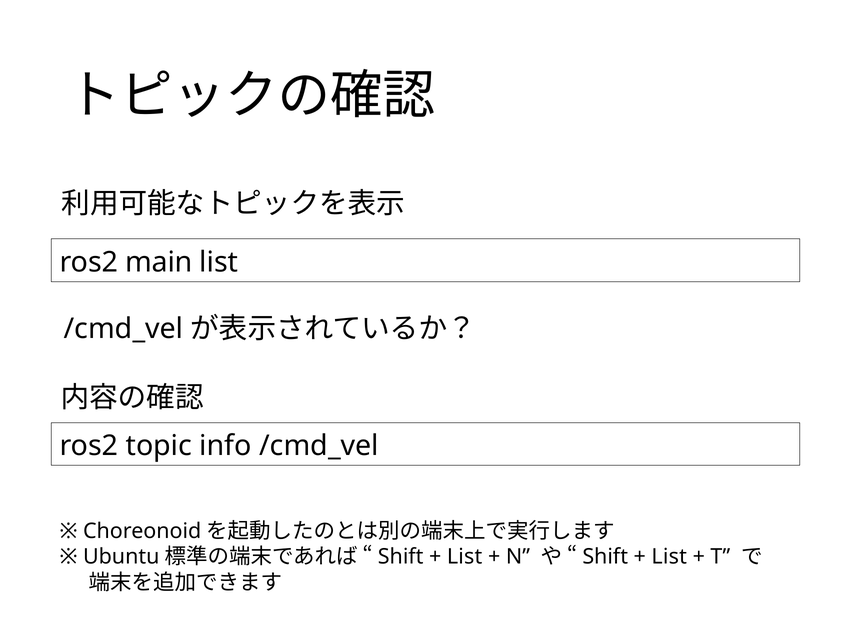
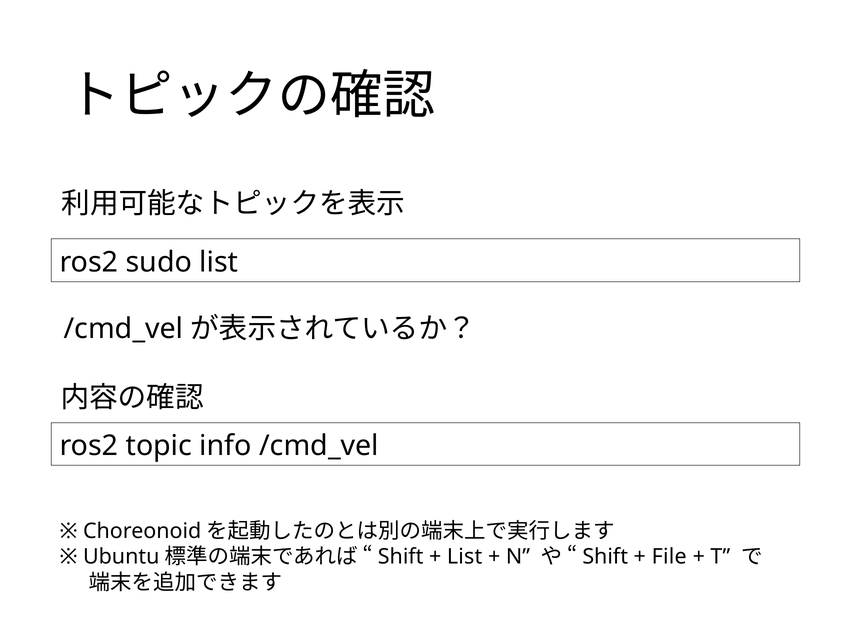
main: main -> sudo (159, 262)
List: List -> File (669, 557)
